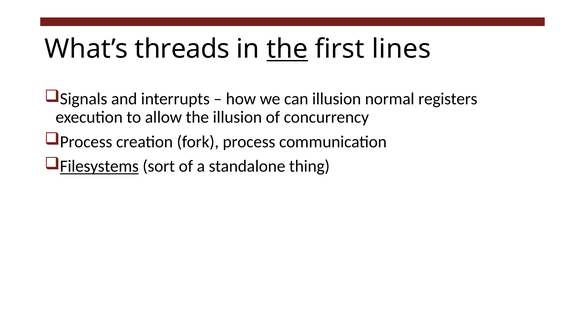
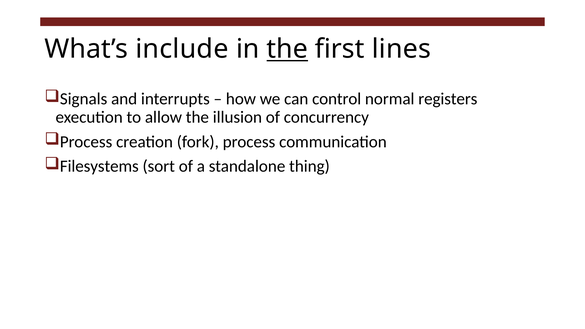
threads: threads -> include (182, 49)
can illusion: illusion -> control (337, 99)
Filesystems underline: present -> none (99, 166)
